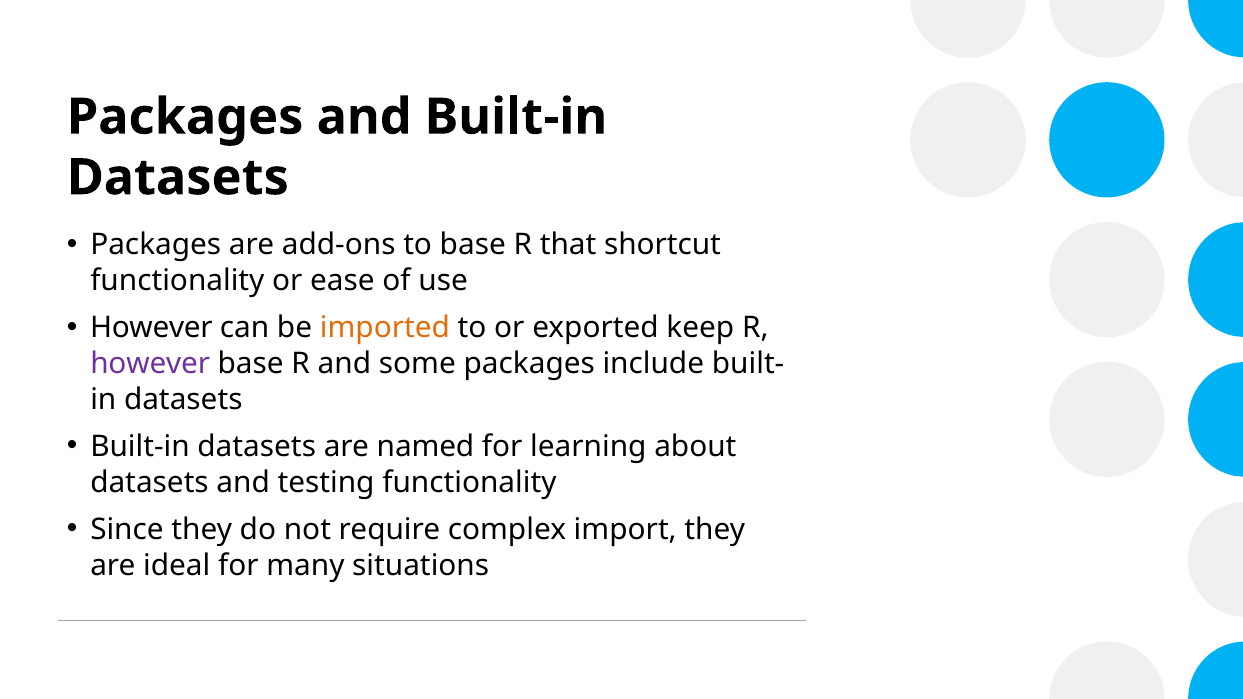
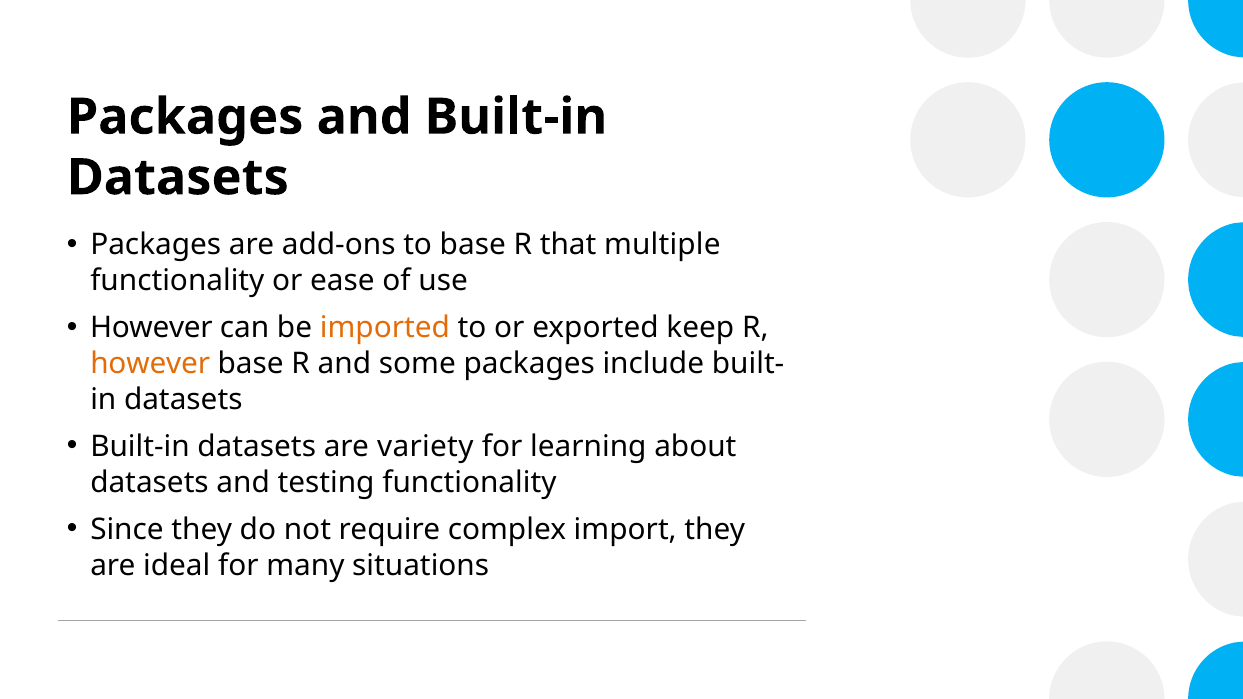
shortcut: shortcut -> multiple (662, 245)
however colour: purple -> orange (150, 364)
named: named -> variety (425, 447)
